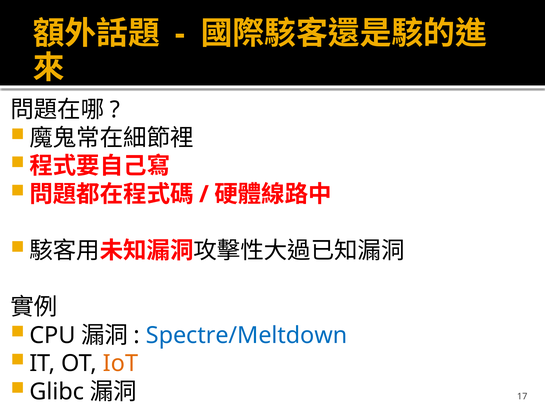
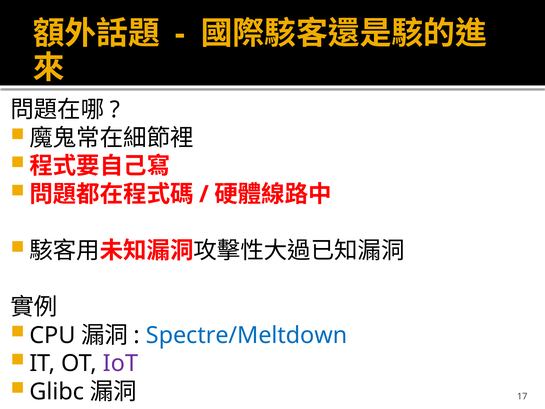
IoT colour: orange -> purple (121, 363)
